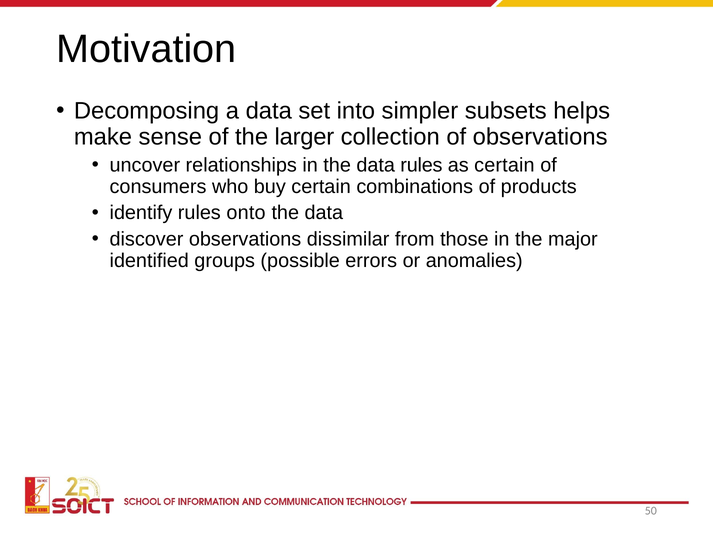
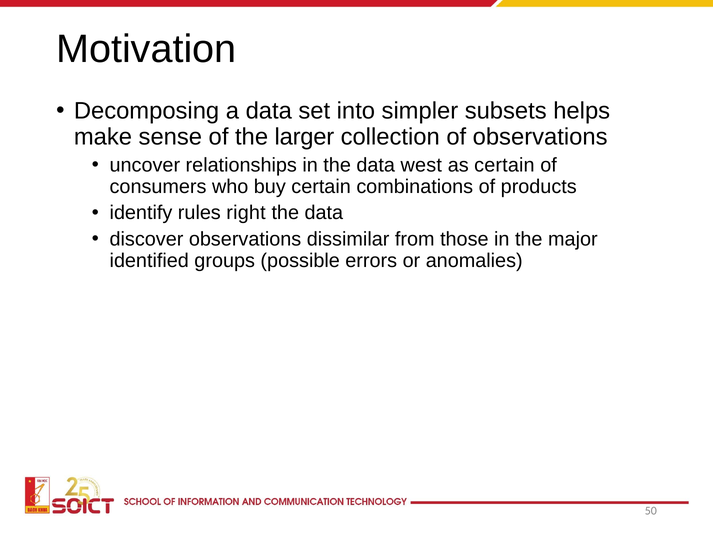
data rules: rules -> west (421, 165)
onto: onto -> right (246, 213)
